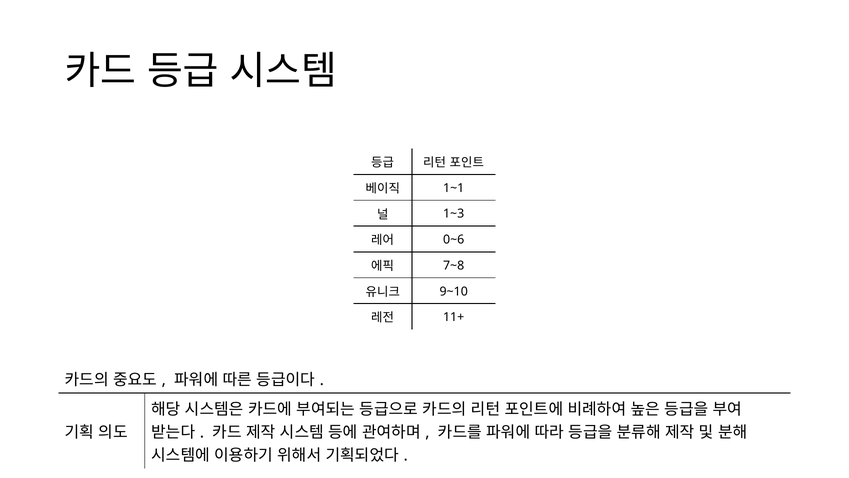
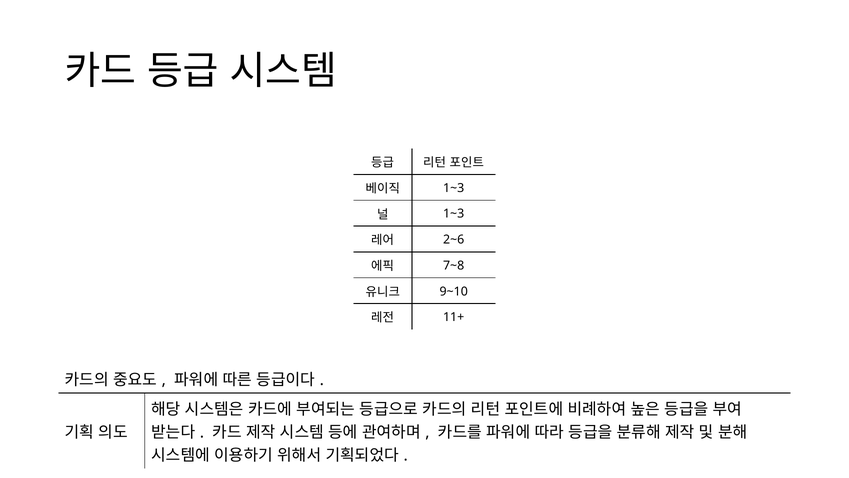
1~1: 1~1 -> 1~3 (454, 188)
0~6: 0~6 -> 2~6 (454, 240)
